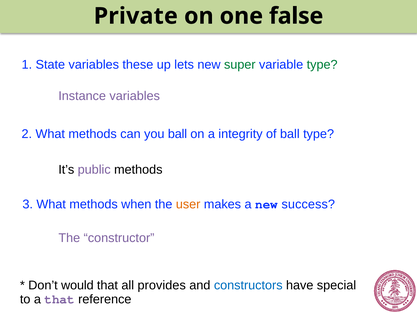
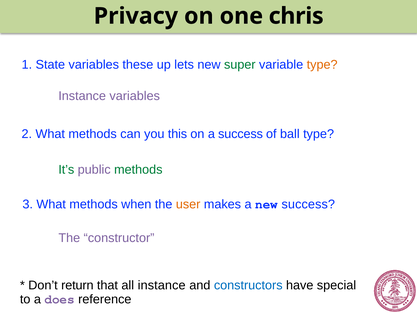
Private: Private -> Privacy (136, 16)
false: false -> chris (296, 16)
type colour: green -> orange (322, 64)
you ball: ball -> this (178, 134)
a integrity: integrity -> success (241, 134)
It’s colour: black -> green (66, 169)
methods colour: black -> green (138, 169)
would: would -> return (77, 285)
all provides: provides -> instance (162, 285)
a that: that -> does (60, 299)
